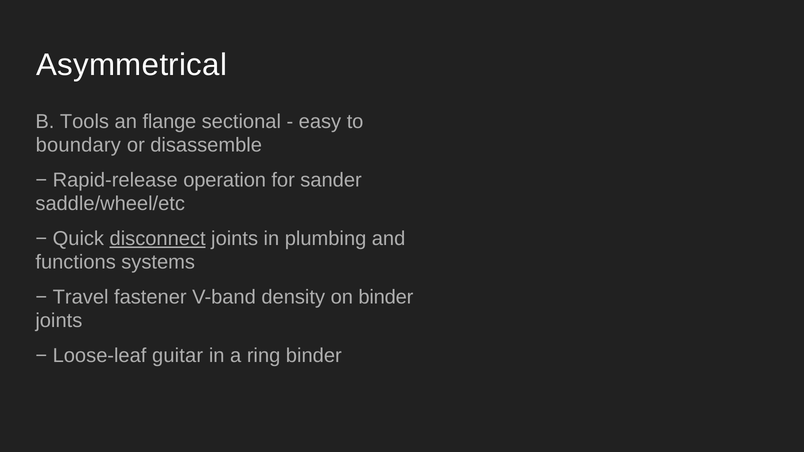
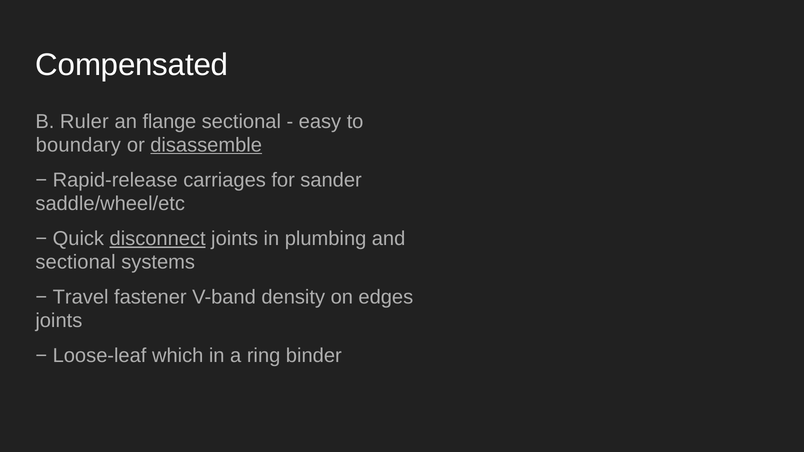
Asymmetrical: Asymmetrical -> Compensated (132, 65)
Tools: Tools -> Ruler (84, 122)
disassemble underline: none -> present (206, 145)
operation: operation -> carriages (225, 180)
functions: functions -> sectional (76, 262)
on binder: binder -> edges (386, 297)
guitar: guitar -> which (178, 356)
